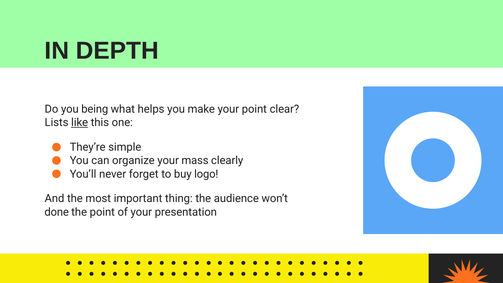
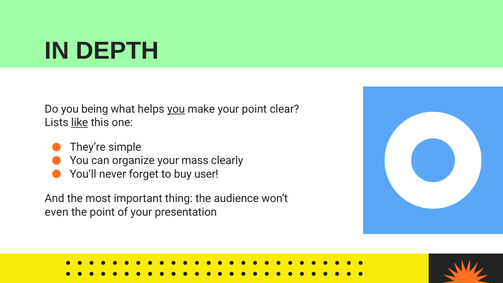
you underline: none -> present (176, 109)
logo: logo -> user (206, 174)
done: done -> even (57, 212)
